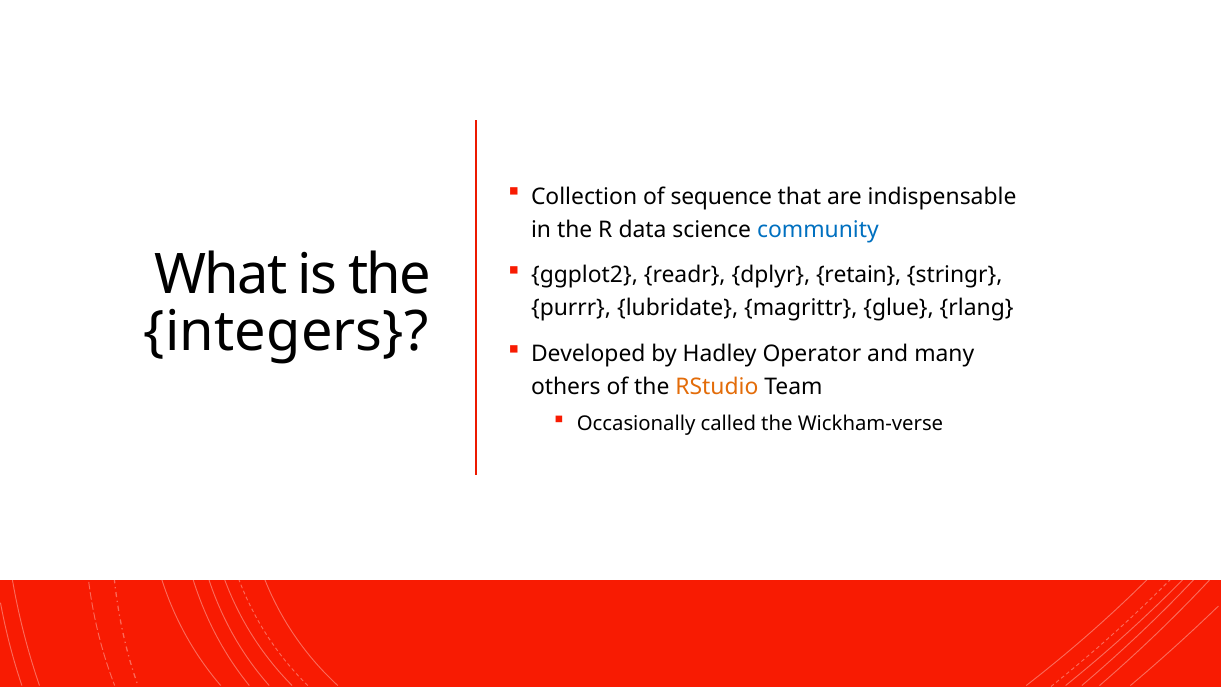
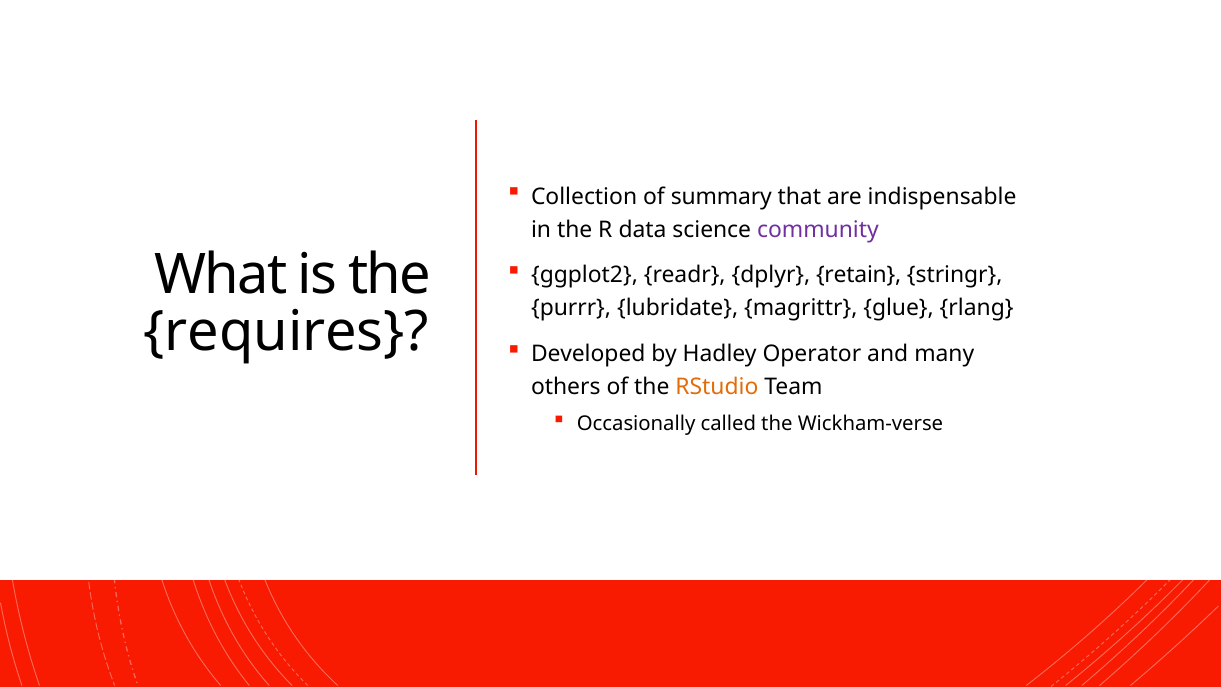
sequence: sequence -> summary (721, 196)
community colour: blue -> purple (818, 229)
integers: integers -> requires (286, 332)
